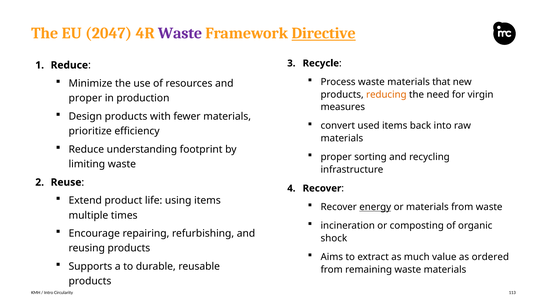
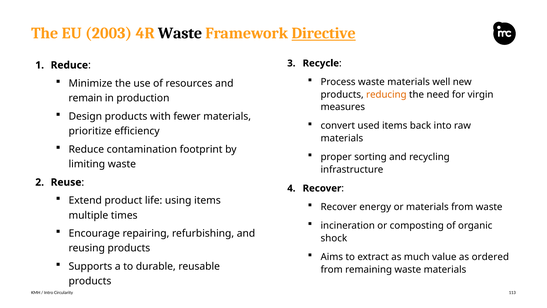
2047: 2047 -> 2003 (109, 33)
Waste colour: purple -> black (180, 33)
that: that -> well (441, 82)
proper: proper -> remain (85, 98)
understanding: understanding -> contamination (142, 149)
energy underline: present -> none (375, 207)
